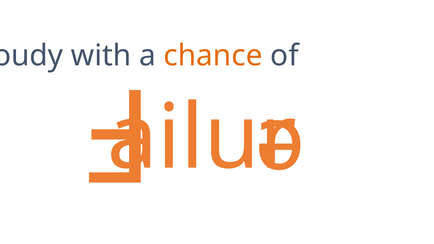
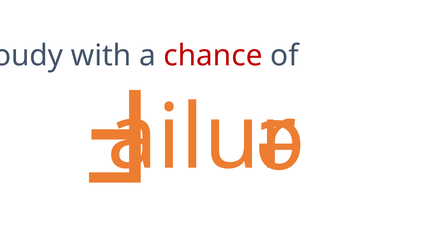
chance colour: orange -> red (213, 56)
